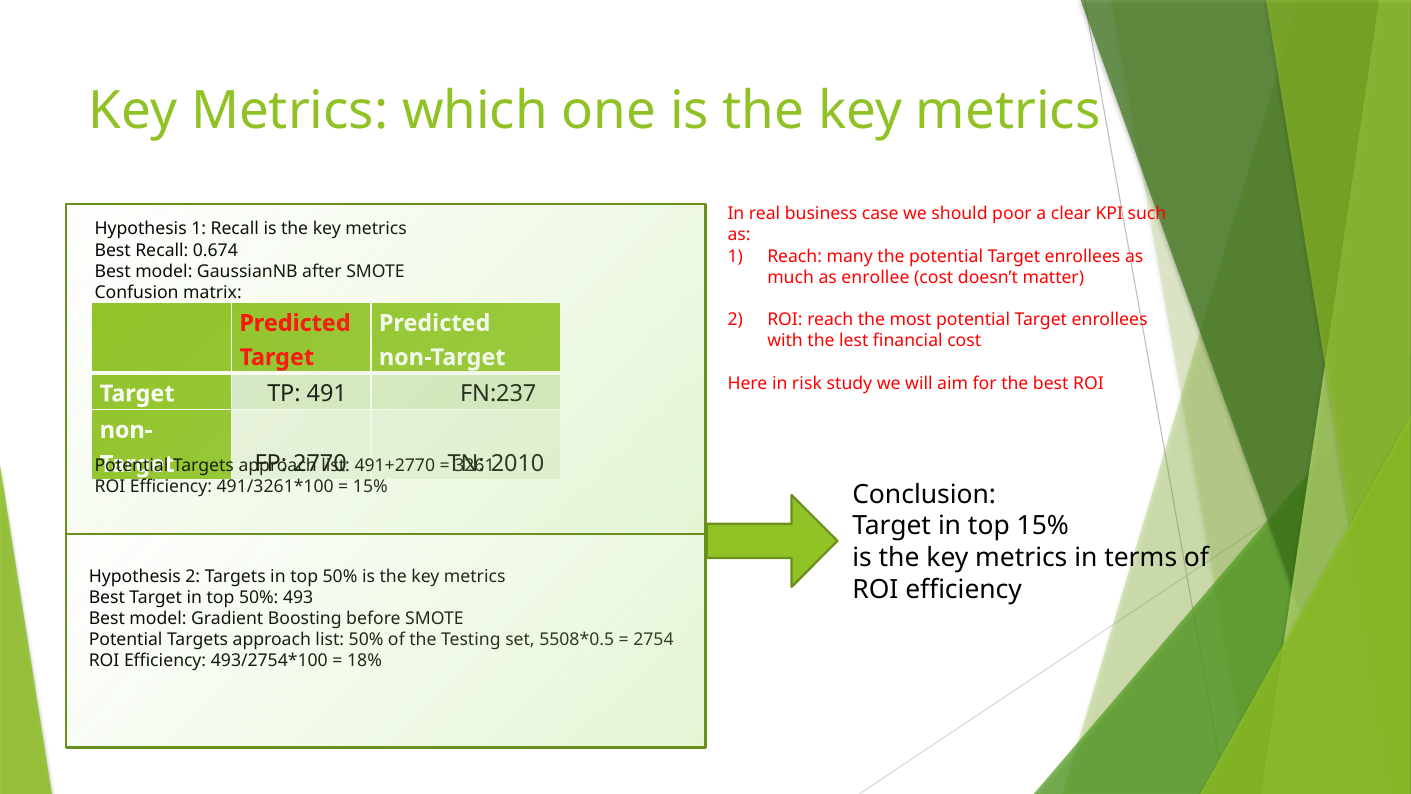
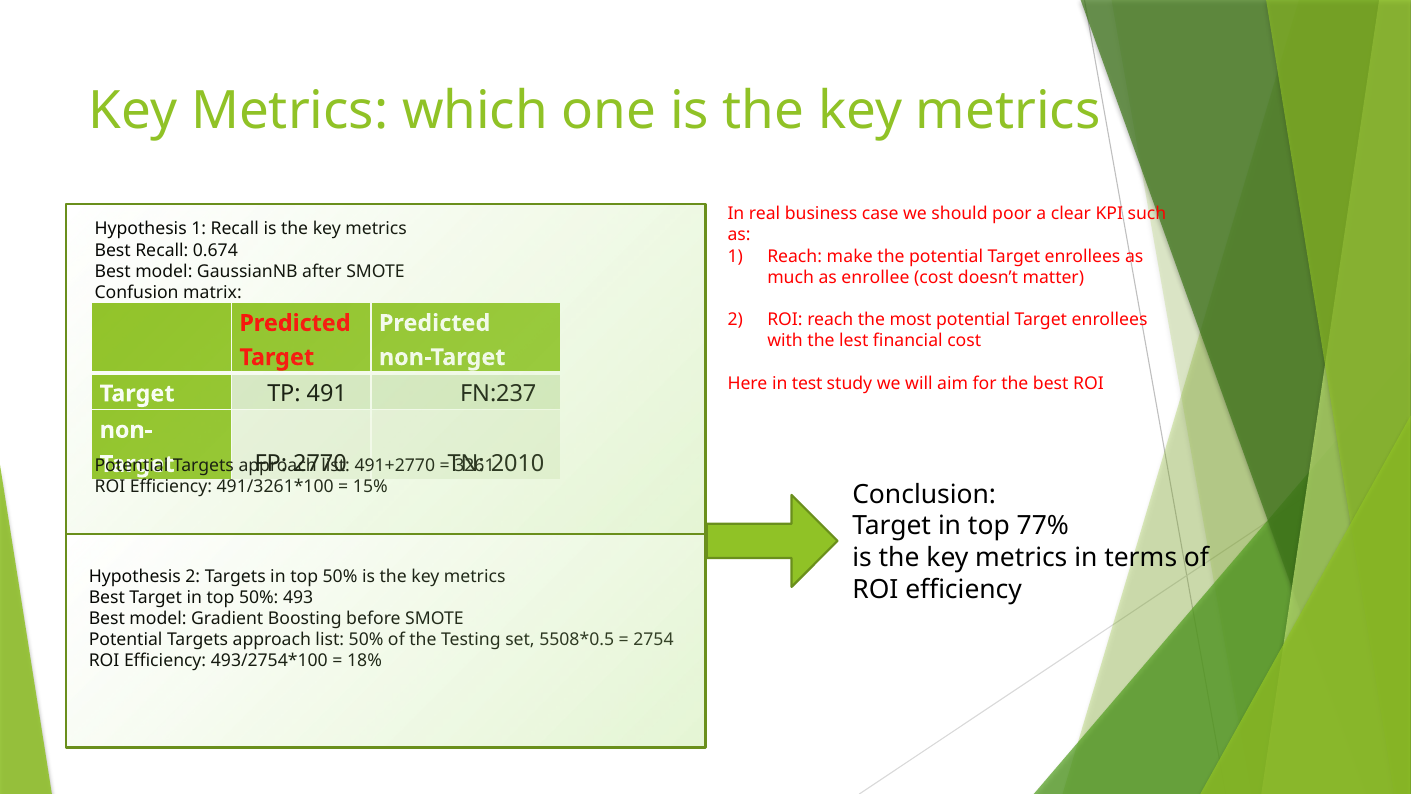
many: many -> make (850, 256)
risk: risk -> test (807, 383)
top 15%: 15% -> 77% (1043, 526)
